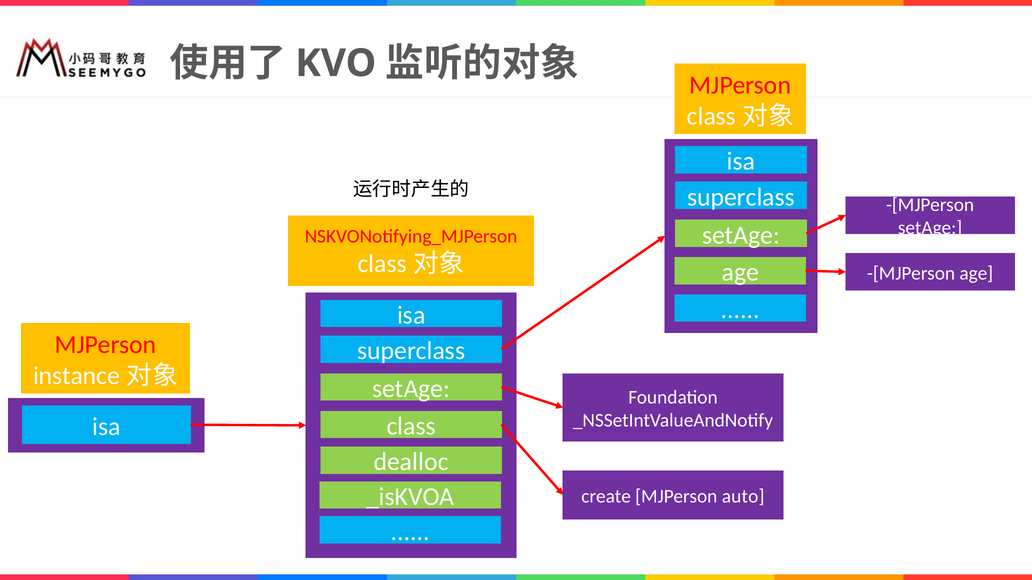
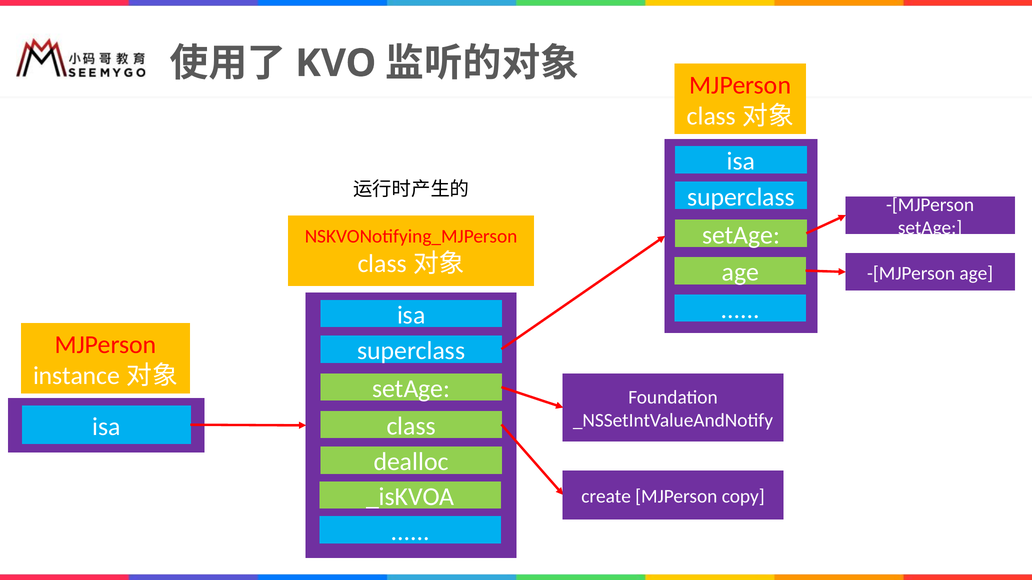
auto: auto -> copy (743, 497)
